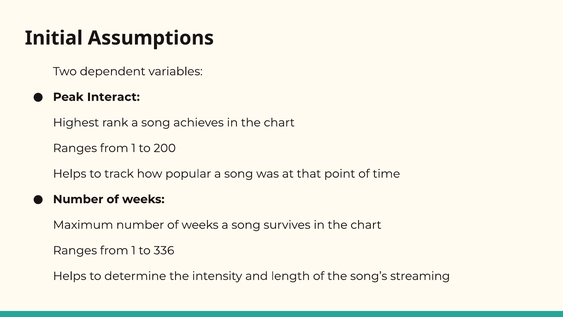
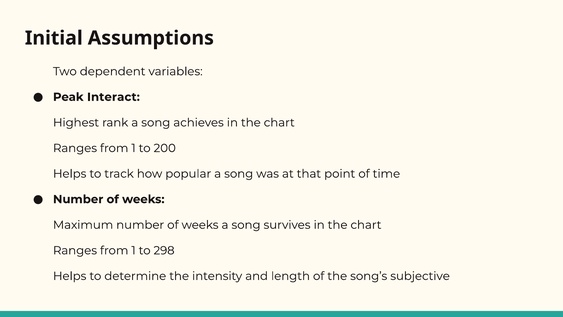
336: 336 -> 298 (164, 250)
streaming: streaming -> subjective (420, 276)
